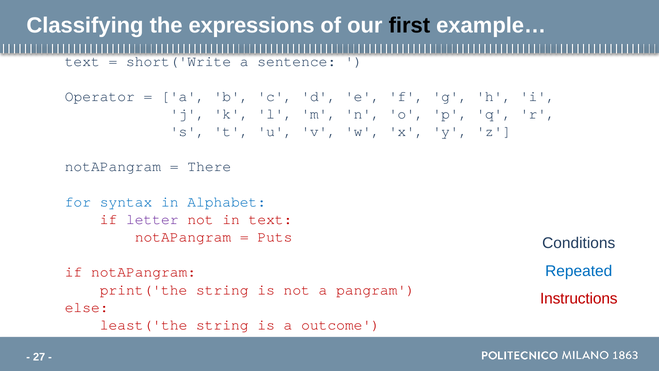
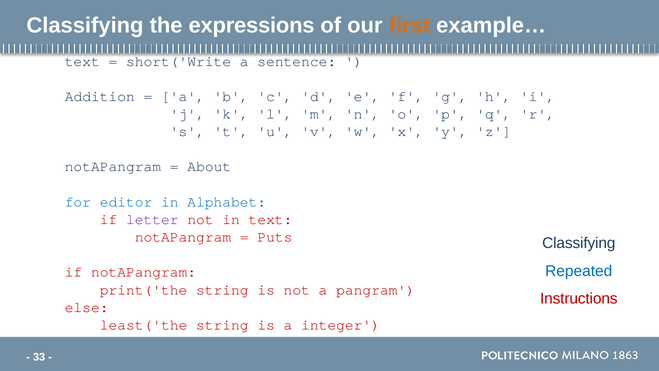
first colour: black -> orange (409, 26)
Operator: Operator -> Addition (100, 96)
There: There -> About (209, 167)
syntax: syntax -> editor (126, 202)
Conditions: Conditions -> Classifying (579, 243)
outcome: outcome -> integer (341, 325)
27: 27 -> 33 (39, 357)
